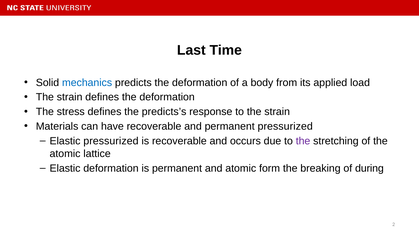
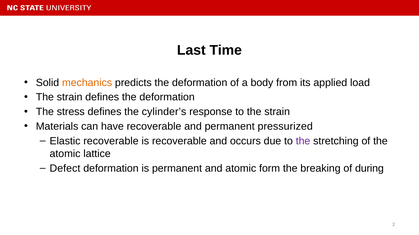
mechanics colour: blue -> orange (87, 83)
predicts’s: predicts’s -> cylinder’s (164, 112)
Elastic pressurized: pressurized -> recoverable (111, 141)
Elastic: Elastic -> Defect (65, 169)
